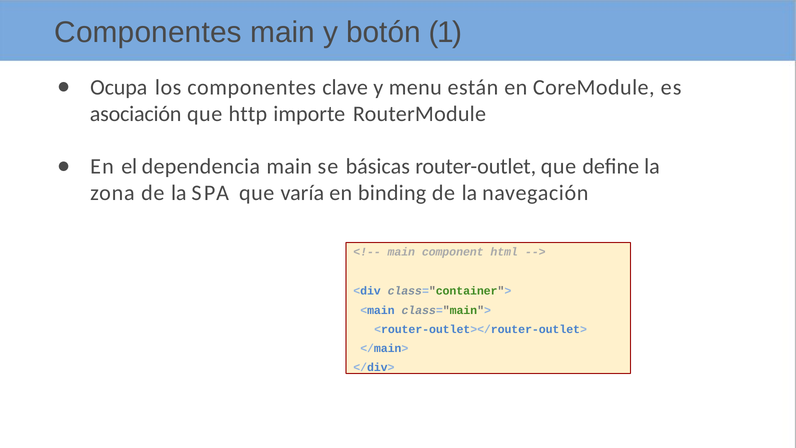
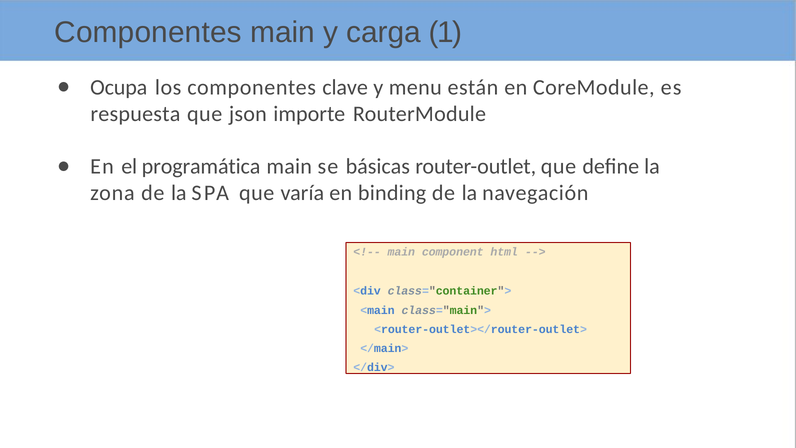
botón: botón -> carga (384, 32)
asociación: asociación -> respuesta (135, 114)
http: http -> json (248, 114)
dependencia: dependencia -> programática (201, 167)
